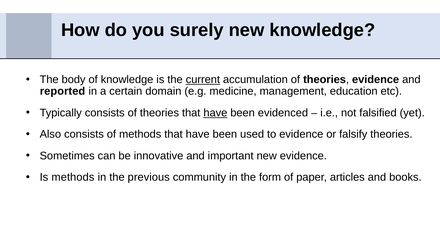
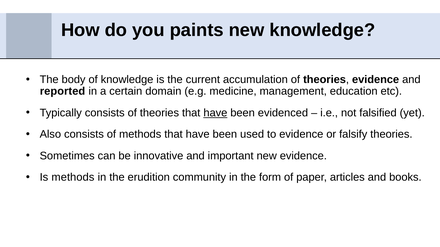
surely: surely -> paints (197, 30)
current underline: present -> none (203, 80)
previous: previous -> erudition (149, 178)
